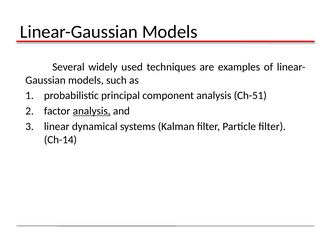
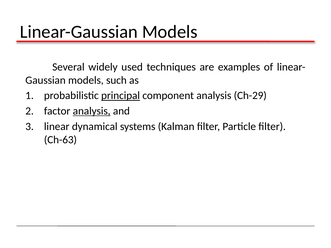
principal underline: none -> present (121, 96)
Ch-51: Ch-51 -> Ch-29 (250, 96)
Ch-14: Ch-14 -> Ch-63 (60, 140)
